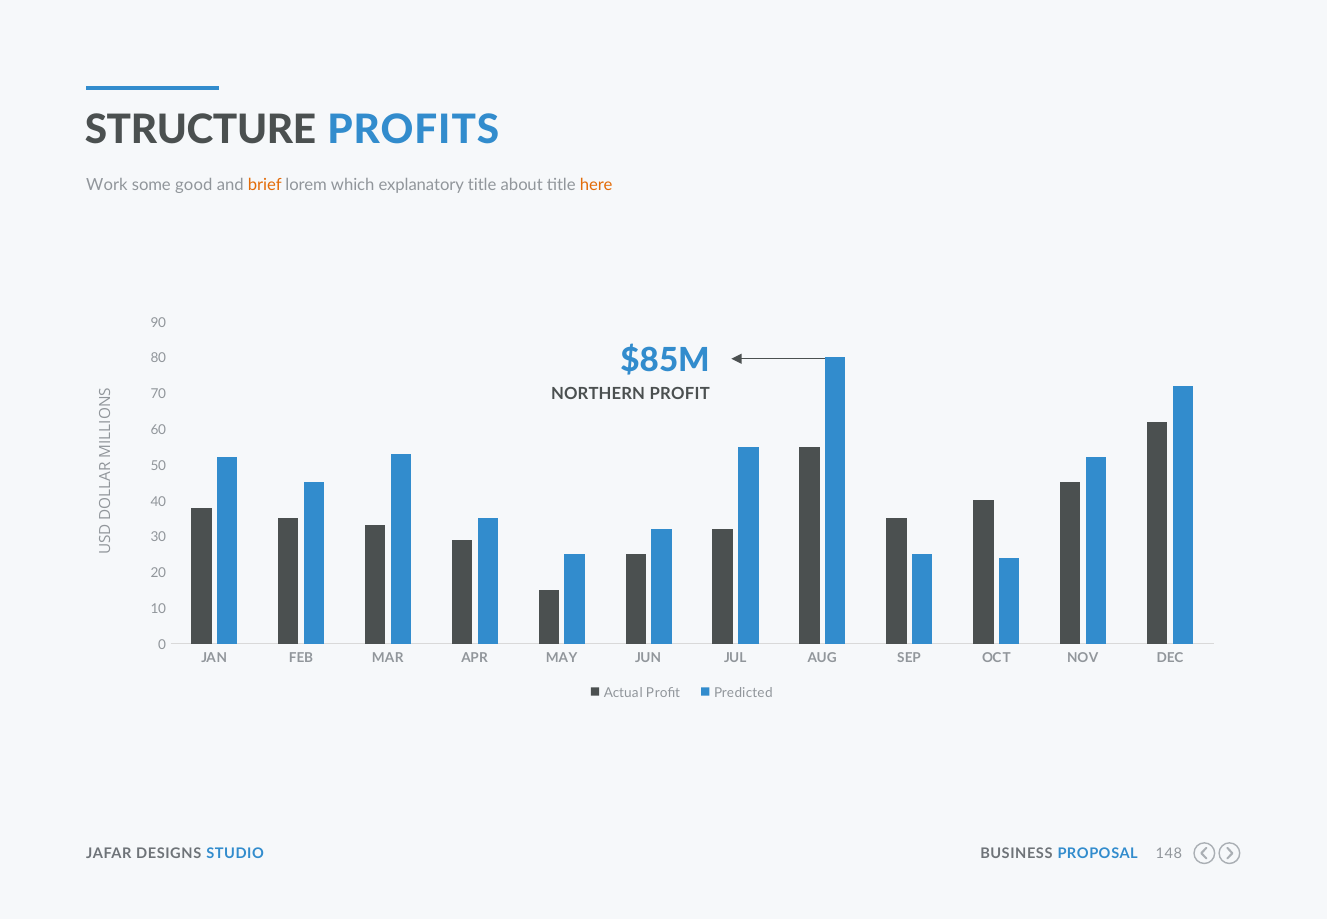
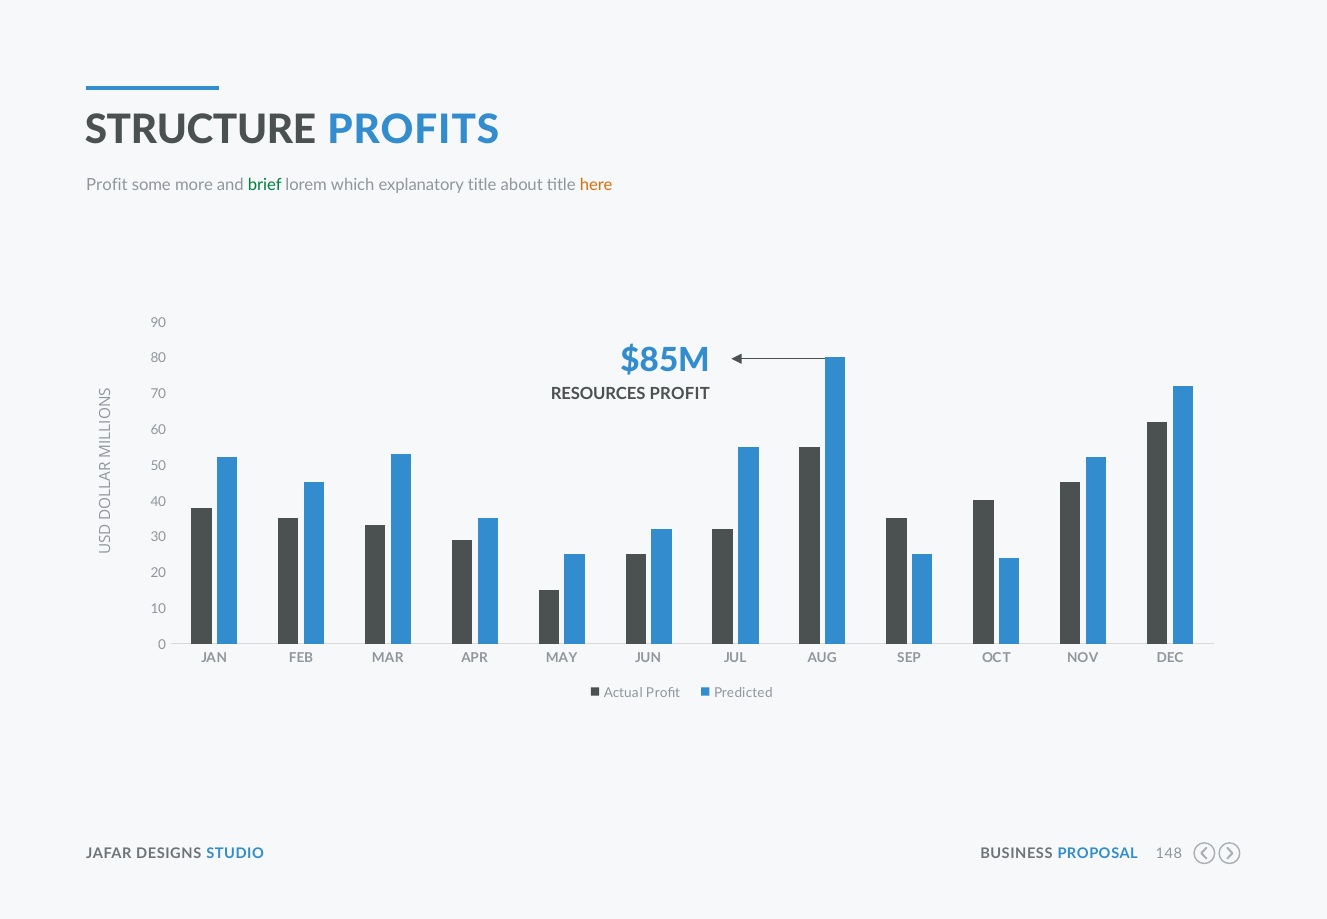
Work: Work -> Profit (107, 185)
good: good -> more (194, 185)
brief colour: orange -> green (265, 185)
NORTHERN: NORTHERN -> RESOURCES (598, 393)
